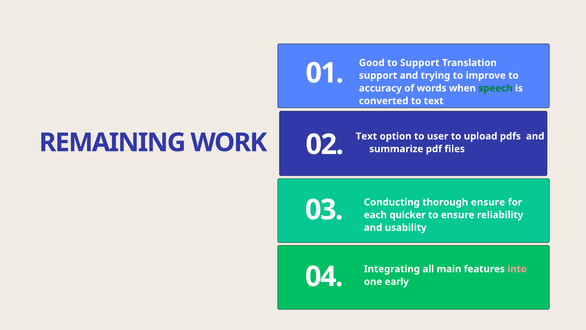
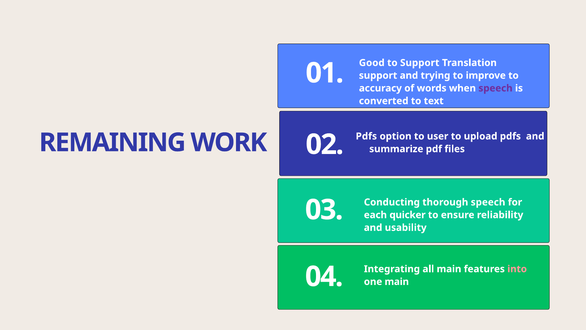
speech colour: green -> purple (496, 88)
WORK Text: Text -> Pdfs (366, 136)
thorough ensure: ensure -> speech (488, 202)
one early: early -> main (397, 281)
